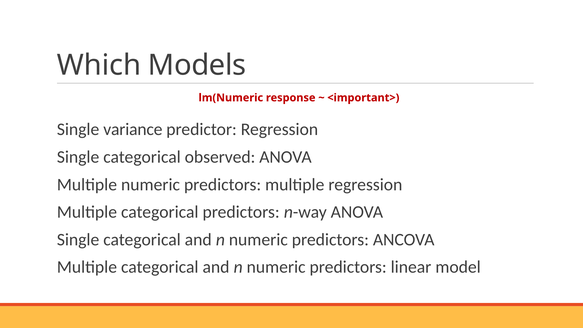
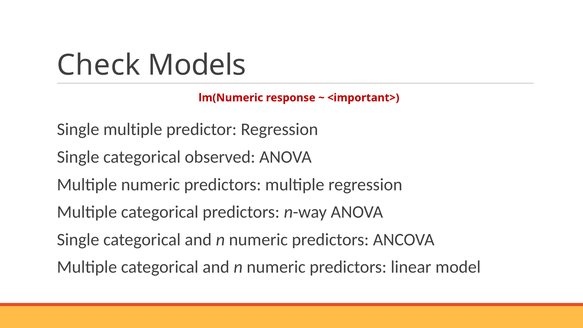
Which: Which -> Check (99, 65)
Single variance: variance -> multiple (133, 129)
